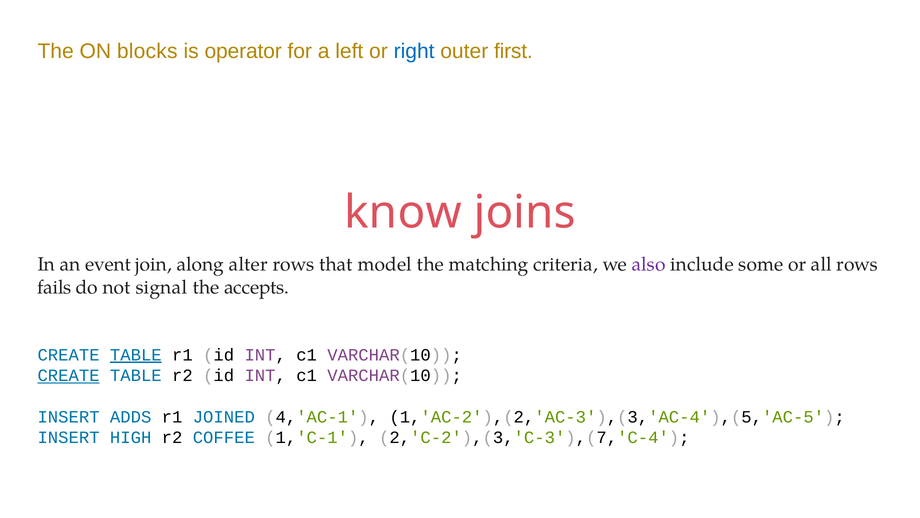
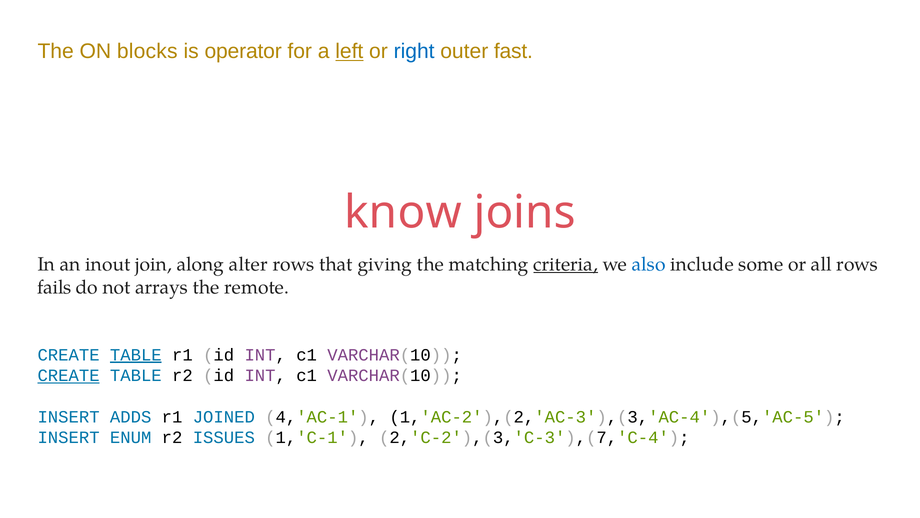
left underline: none -> present (349, 51)
first: first -> fast (513, 51)
event: event -> inout (108, 264)
model: model -> giving (385, 264)
criteria underline: none -> present (566, 264)
also colour: purple -> blue (649, 264)
signal: signal -> arrays (161, 287)
accepts: accepts -> remote (257, 287)
HIGH: HIGH -> ENUM (131, 437)
COFFEE: COFFEE -> ISSUES (224, 437)
